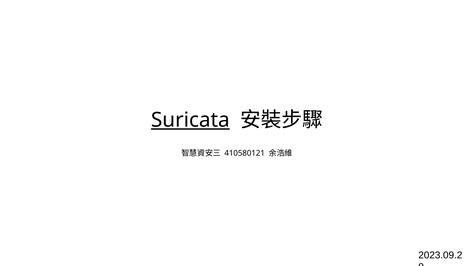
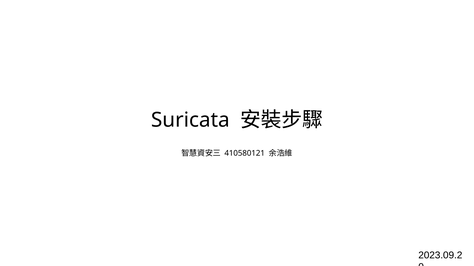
Suricata underline: present -> none (190, 120)
